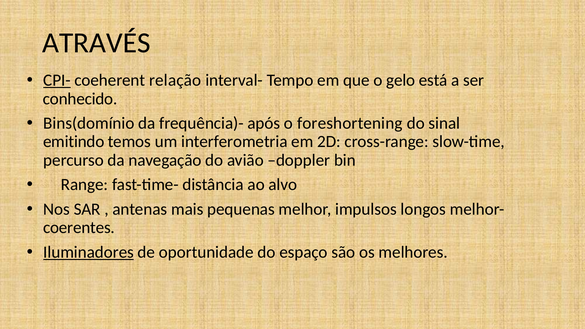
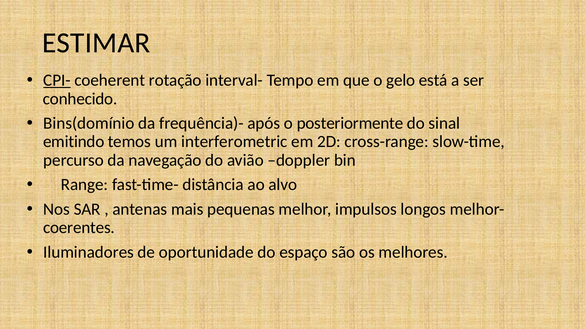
ATRAVÉS: ATRAVÉS -> ESTIMAR (96, 43)
relação: relação -> rotação (175, 80)
foreshortening: foreshortening -> posteriormente (350, 123)
interferometria: interferometria -> interferometric (234, 142)
Iluminadores underline: present -> none (89, 252)
